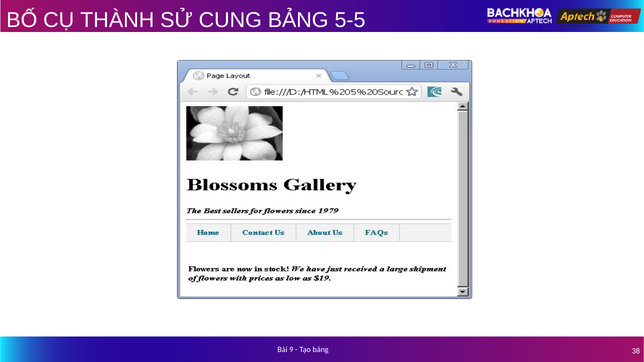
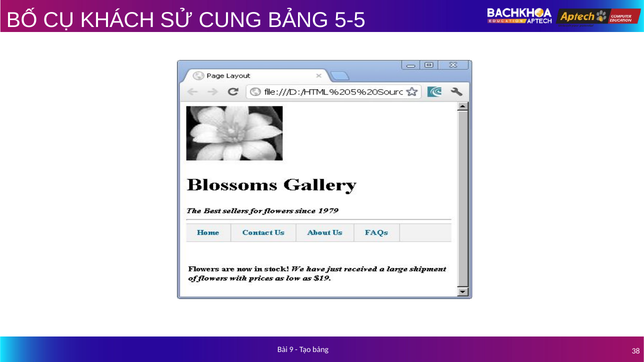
THÀNH: THÀNH -> KHÁCH (117, 20)
